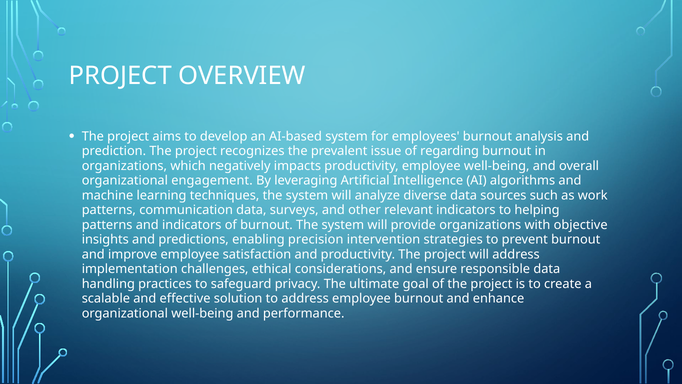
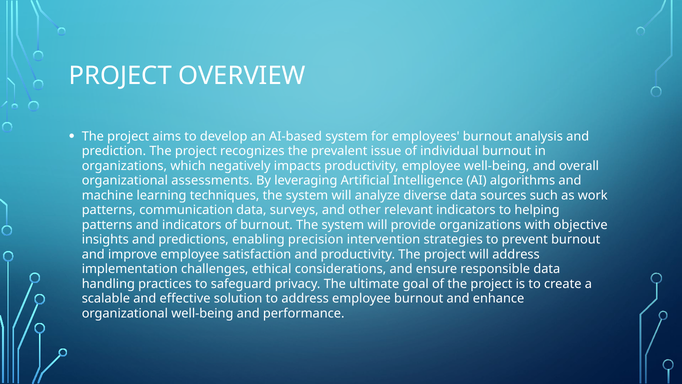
regarding: regarding -> individual (449, 151)
engagement: engagement -> assessments (212, 181)
